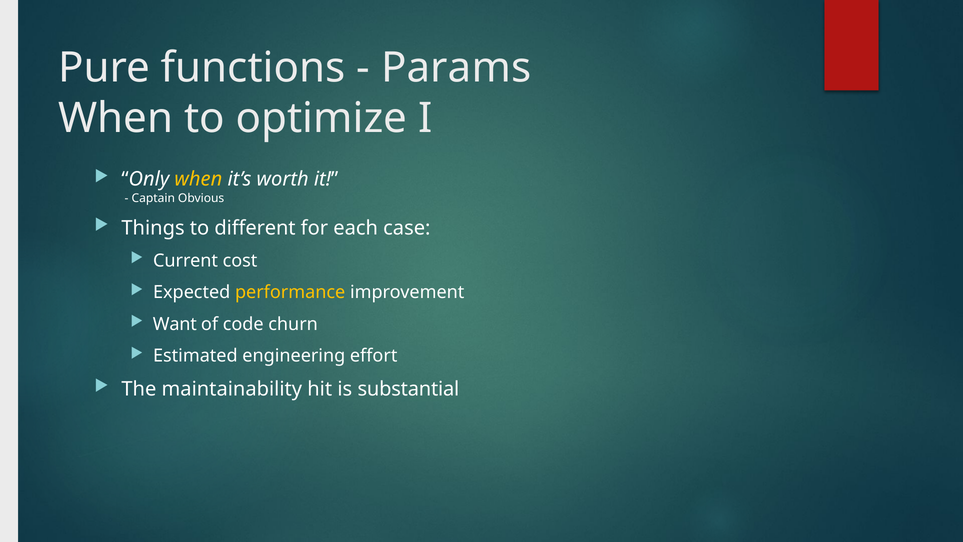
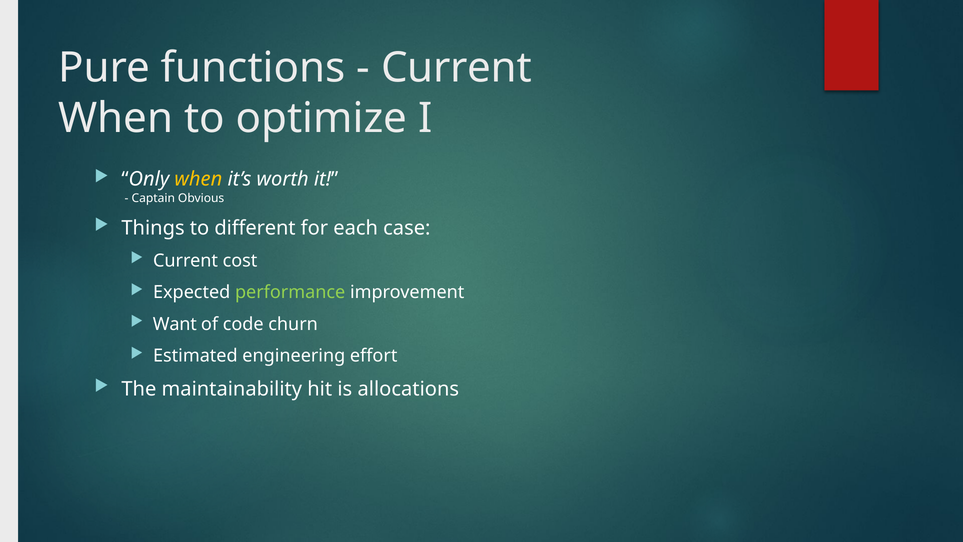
Params: Params -> Current (456, 68)
performance colour: yellow -> light green (290, 292)
substantial: substantial -> allocations (408, 389)
